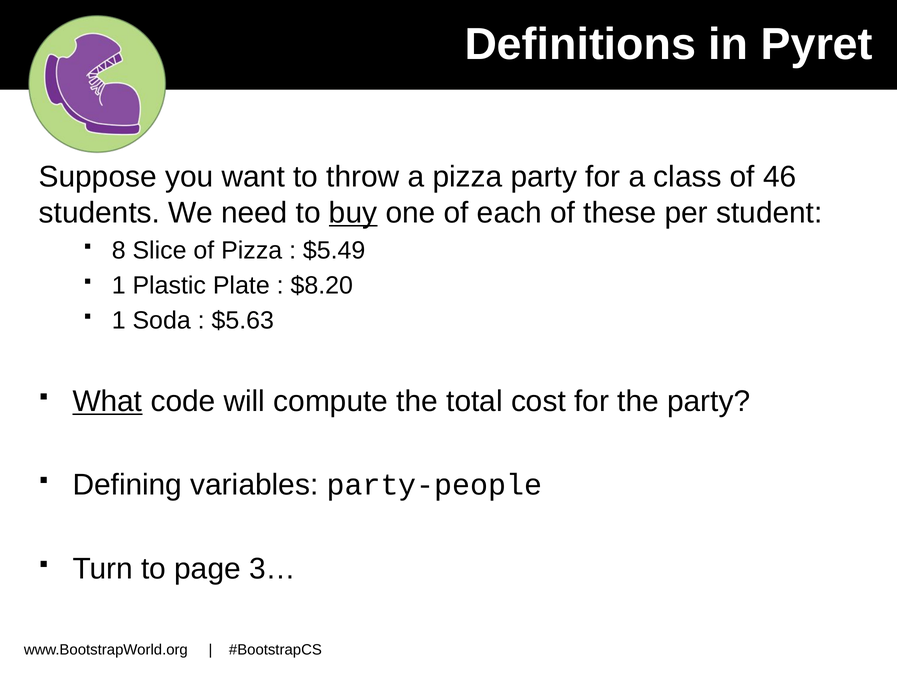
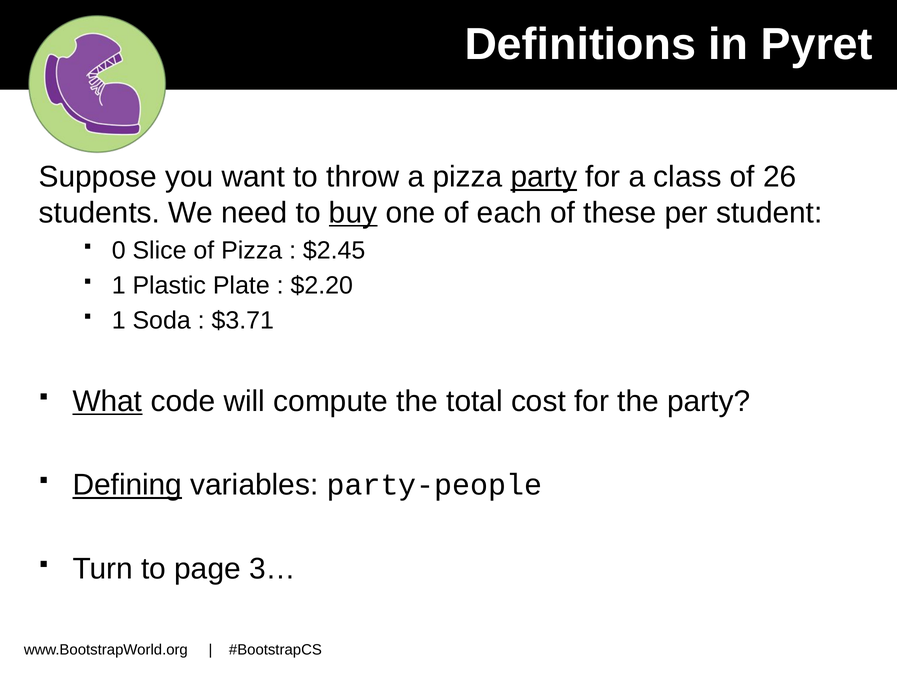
party underline: none -> present (544, 177)
46: 46 -> 26 (780, 177)
8: 8 -> 0 (119, 250)
$5.49: $5.49 -> $2.45 (334, 250)
$8.20: $8.20 -> $2.20 (322, 285)
$5.63: $5.63 -> $3.71 (243, 320)
Defining underline: none -> present (127, 485)
